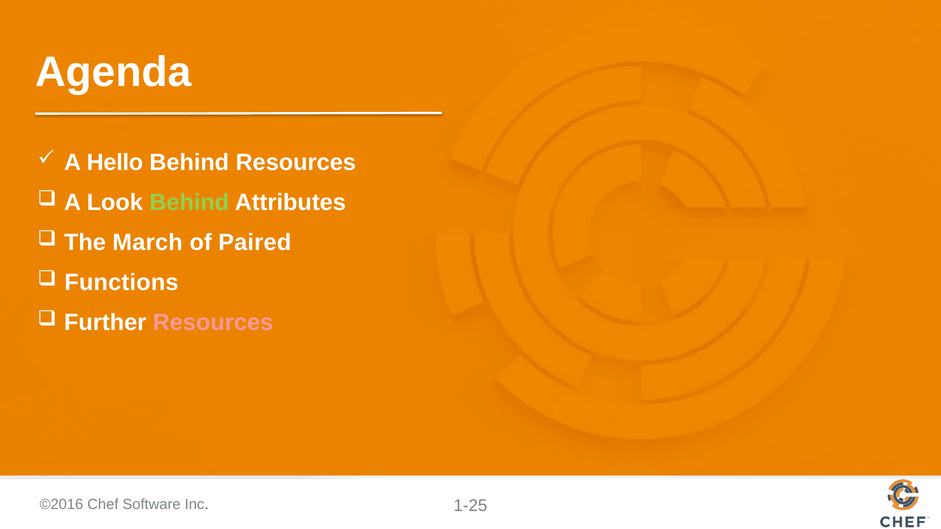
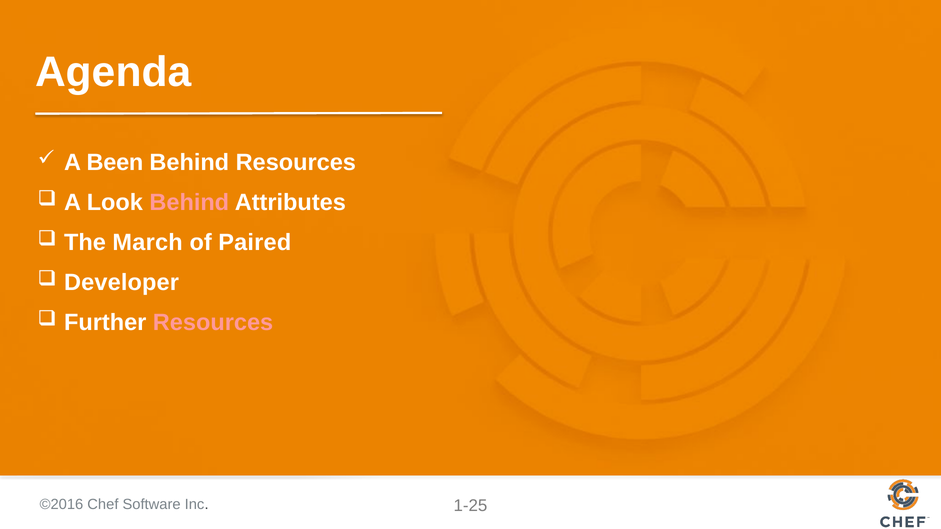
Hello: Hello -> Been (115, 163)
Behind colour: light green -> pink (189, 203)
Functions: Functions -> Developer (122, 283)
